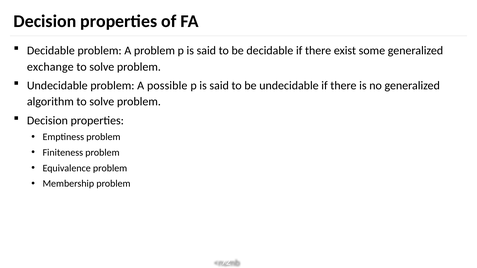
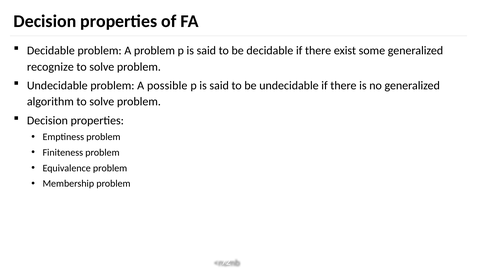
exchange: exchange -> recognize (50, 67)
